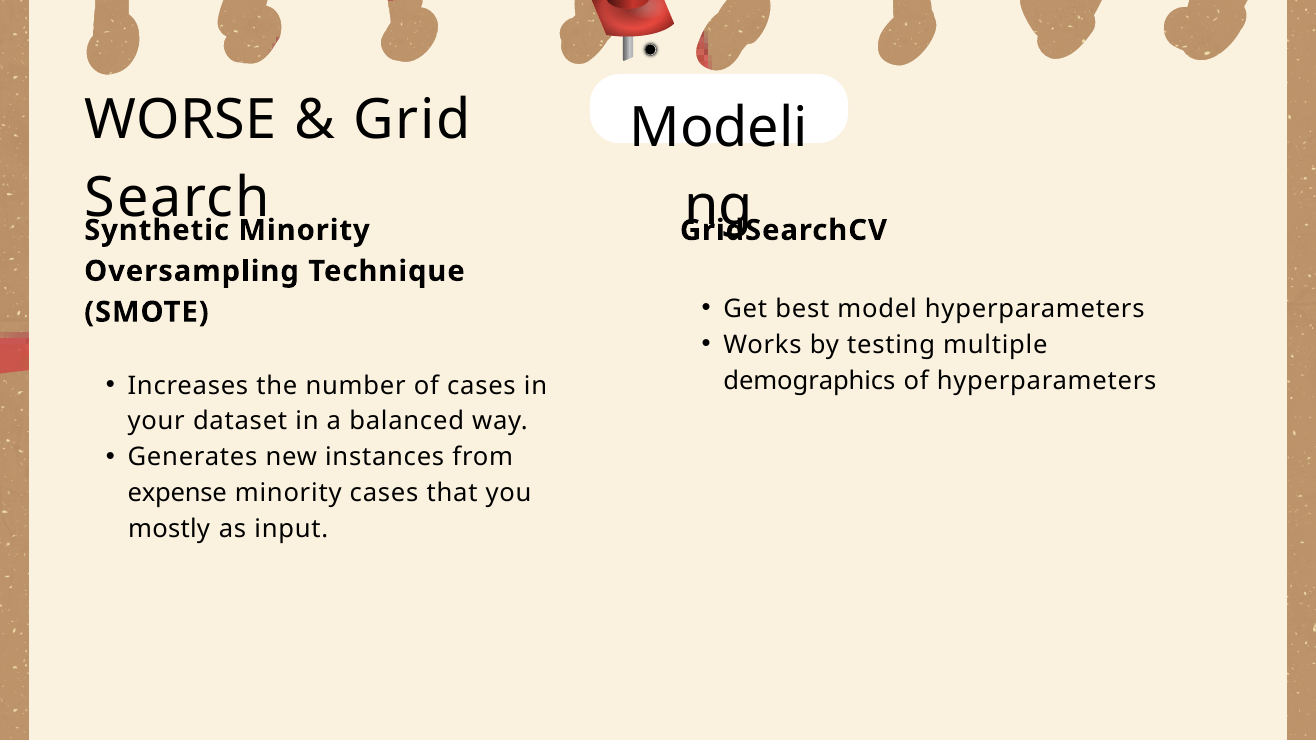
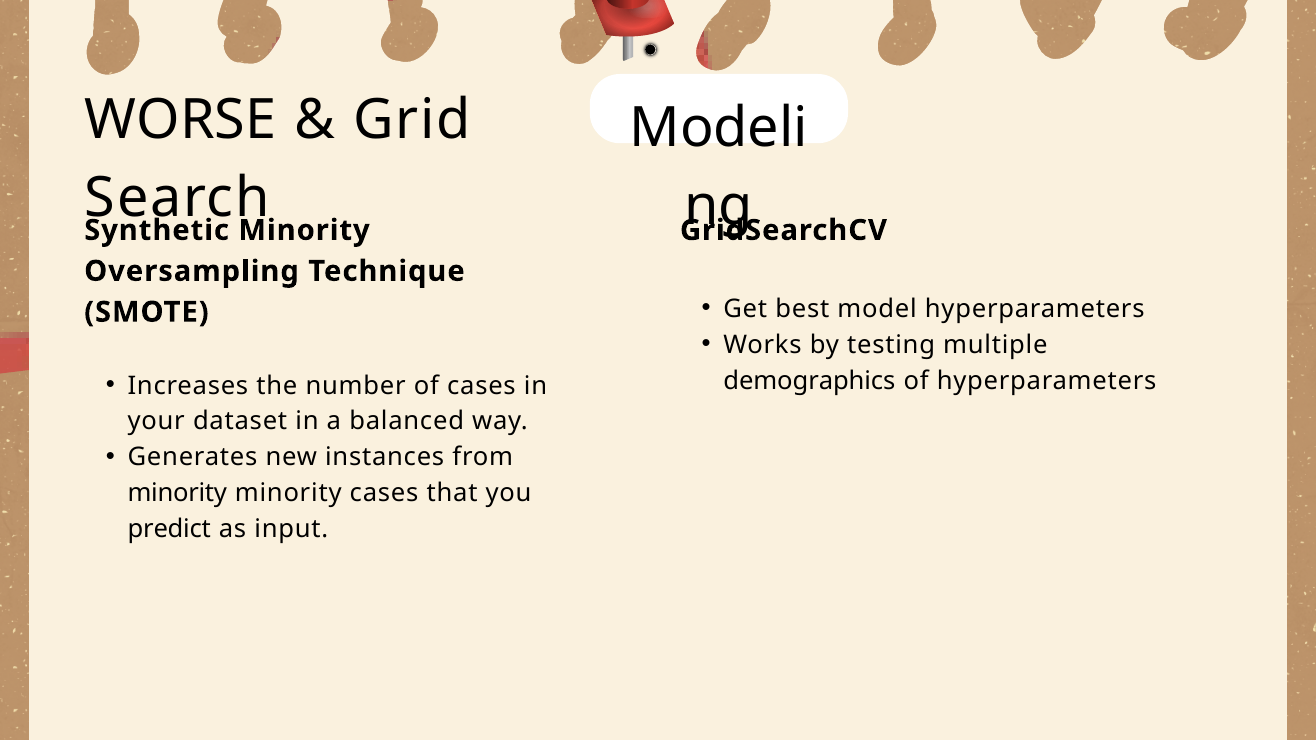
expense: expense -> minority (177, 493)
mostly: mostly -> predict (169, 529)
